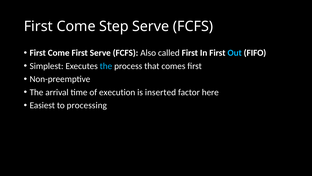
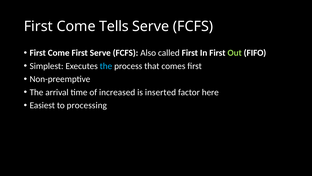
Step: Step -> Tells (114, 26)
Out colour: light blue -> light green (235, 53)
execution: execution -> increased (117, 92)
